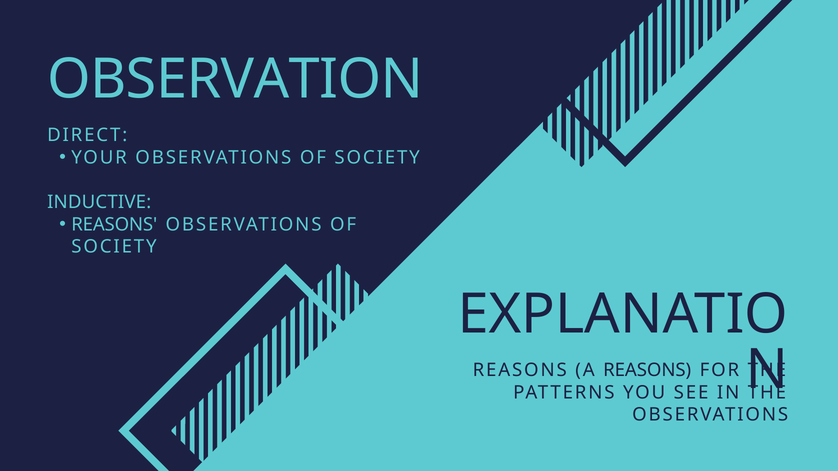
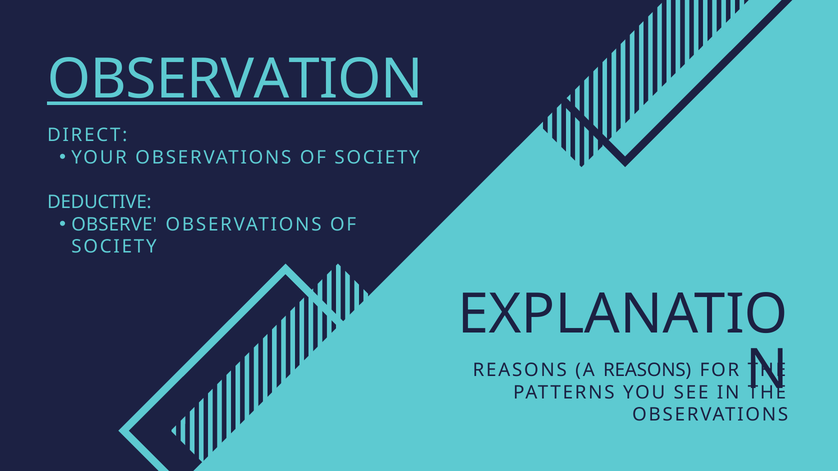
OBSERVATION underline: none -> present (235, 79)
INDUCTIVE: INDUCTIVE -> DEDUCTIVE (99, 202)
REASONS: REASONS -> OBSERVE (114, 225)
